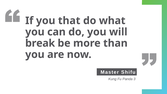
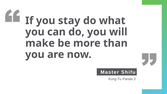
that: that -> stay (69, 21)
break: break -> make (40, 43)
